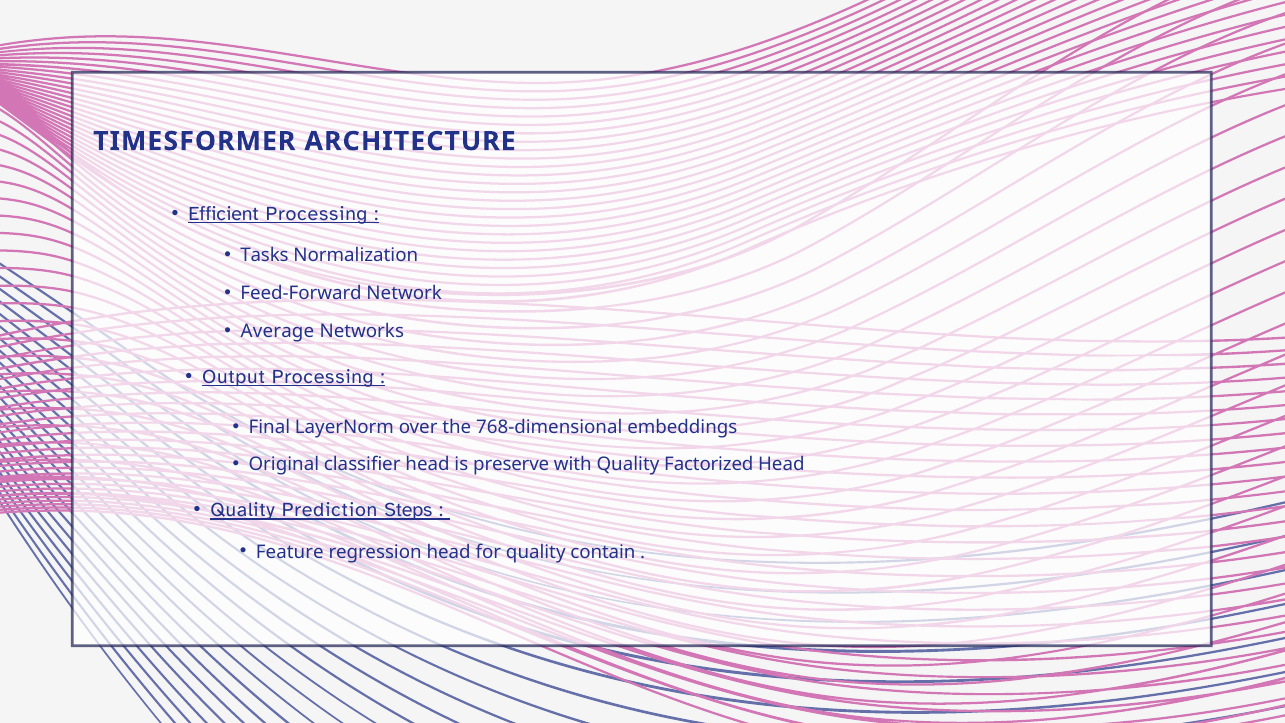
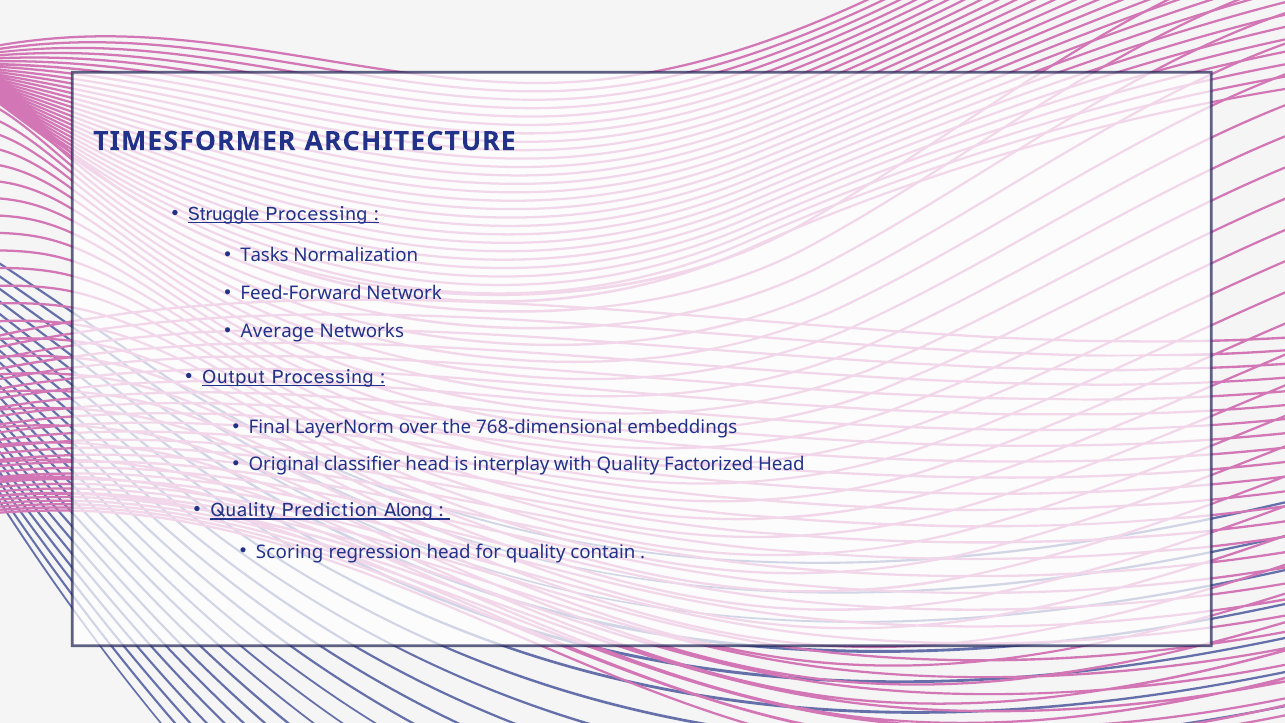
Efficient: Efficient -> Struggle (224, 214)
preserve: preserve -> interplay (511, 464)
Steps: Steps -> Along (408, 510)
Feature: Feature -> Scoring (290, 552)
